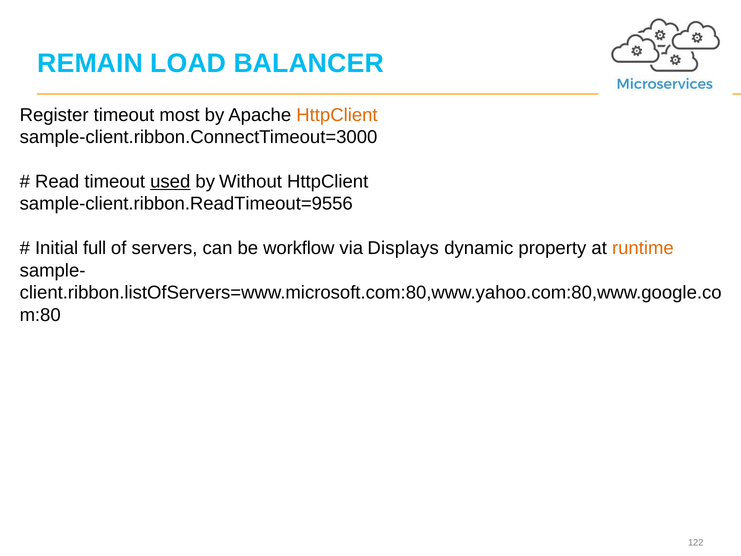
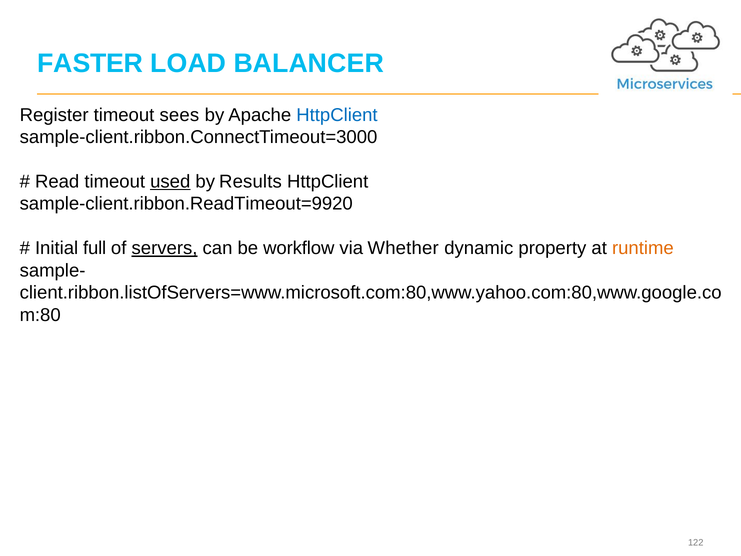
REMAIN: REMAIN -> FASTER (90, 63)
most: most -> sees (179, 115)
HttpClient colour: orange -> blue (337, 115)
Without: Without -> Results (250, 182)
sample-client.ribbon.ReadTimeout=9556: sample-client.ribbon.ReadTimeout=9556 -> sample-client.ribbon.ReadTimeout=9920 (186, 204)
servers underline: none -> present (165, 248)
Displays: Displays -> Whether (403, 248)
